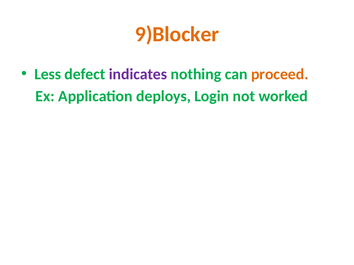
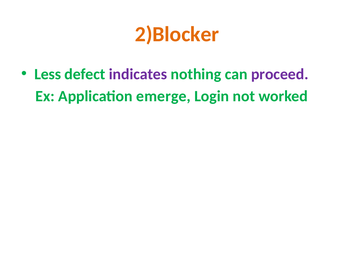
9)Blocker: 9)Blocker -> 2)Blocker (177, 34)
proceed colour: orange -> purple (280, 74)
deploys: deploys -> emerge (163, 96)
